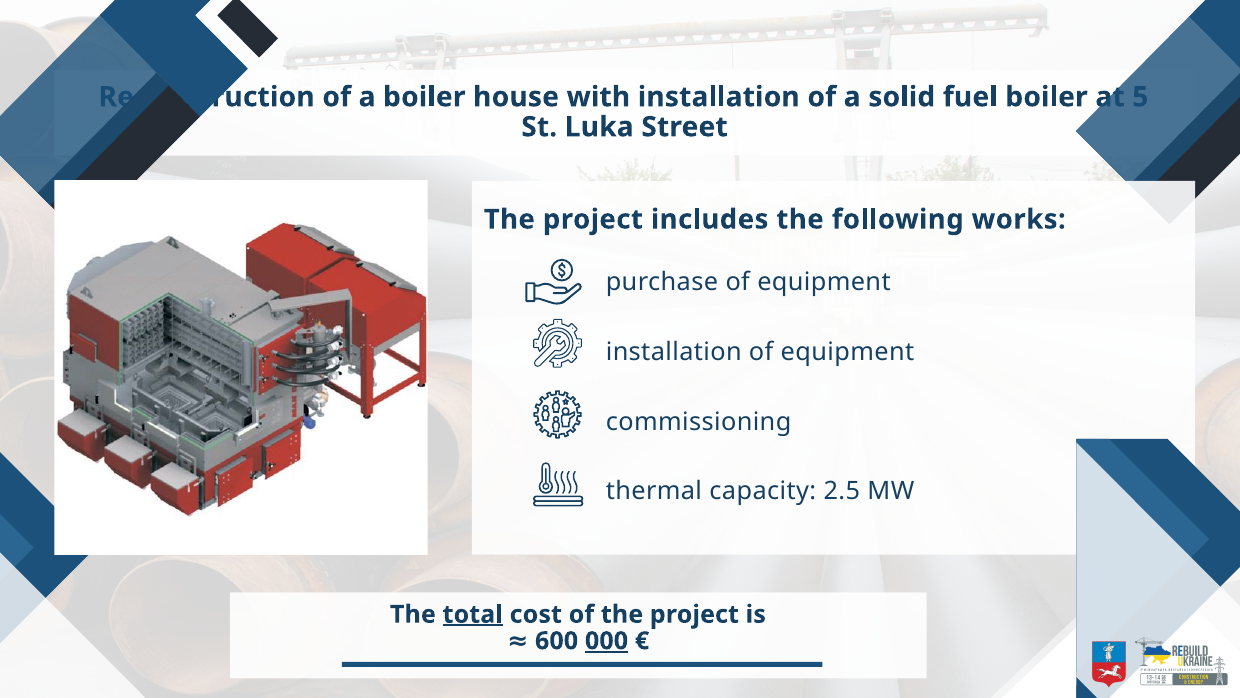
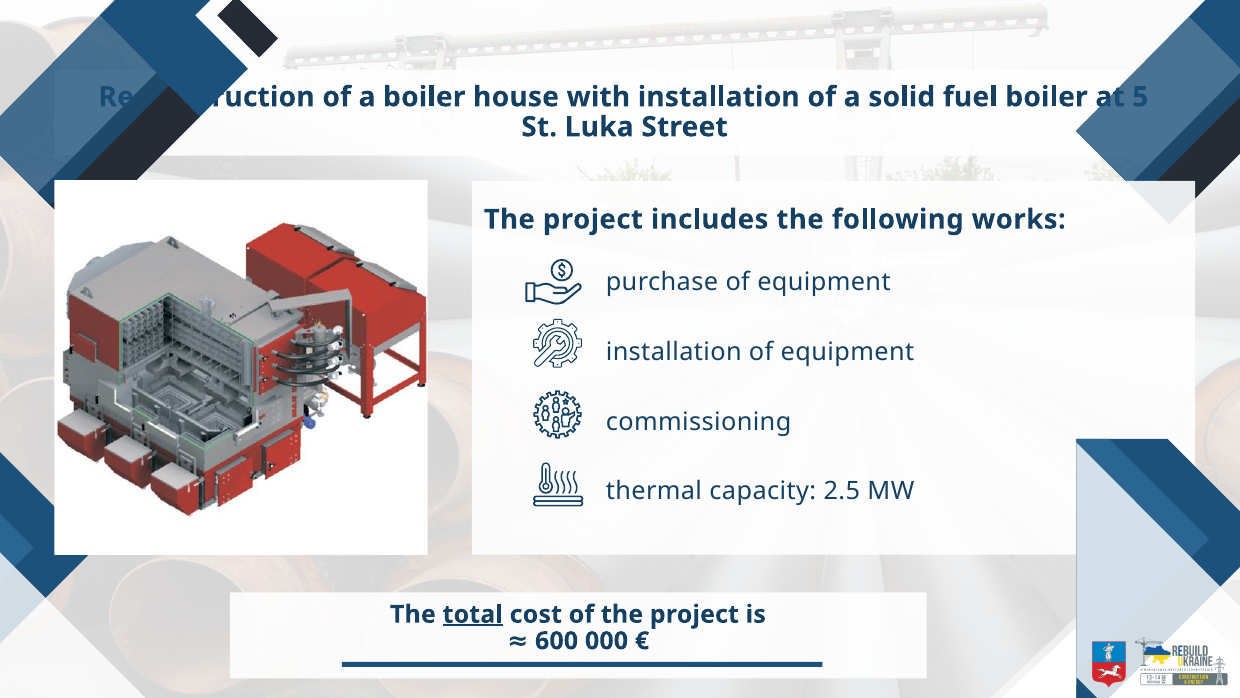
000 underline: present -> none (607, 641)
